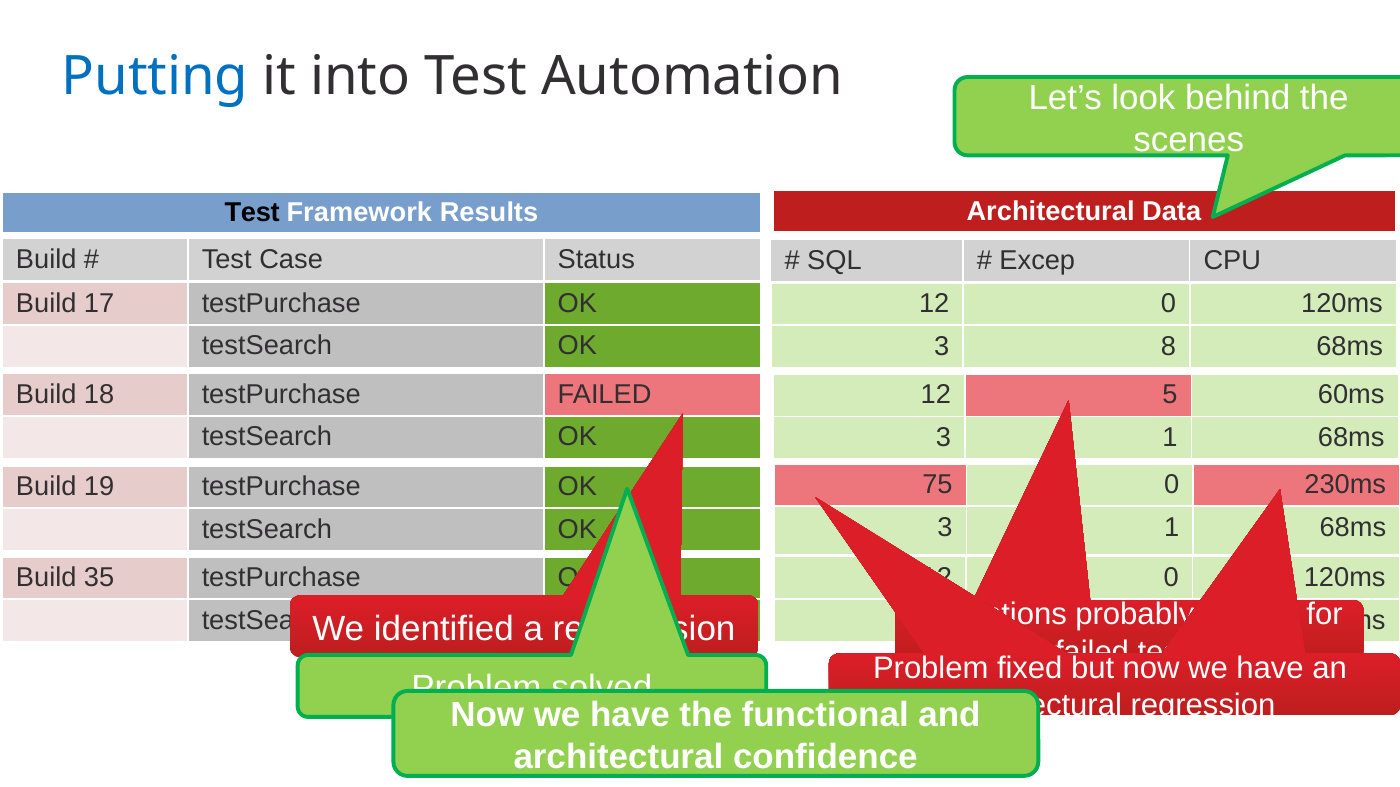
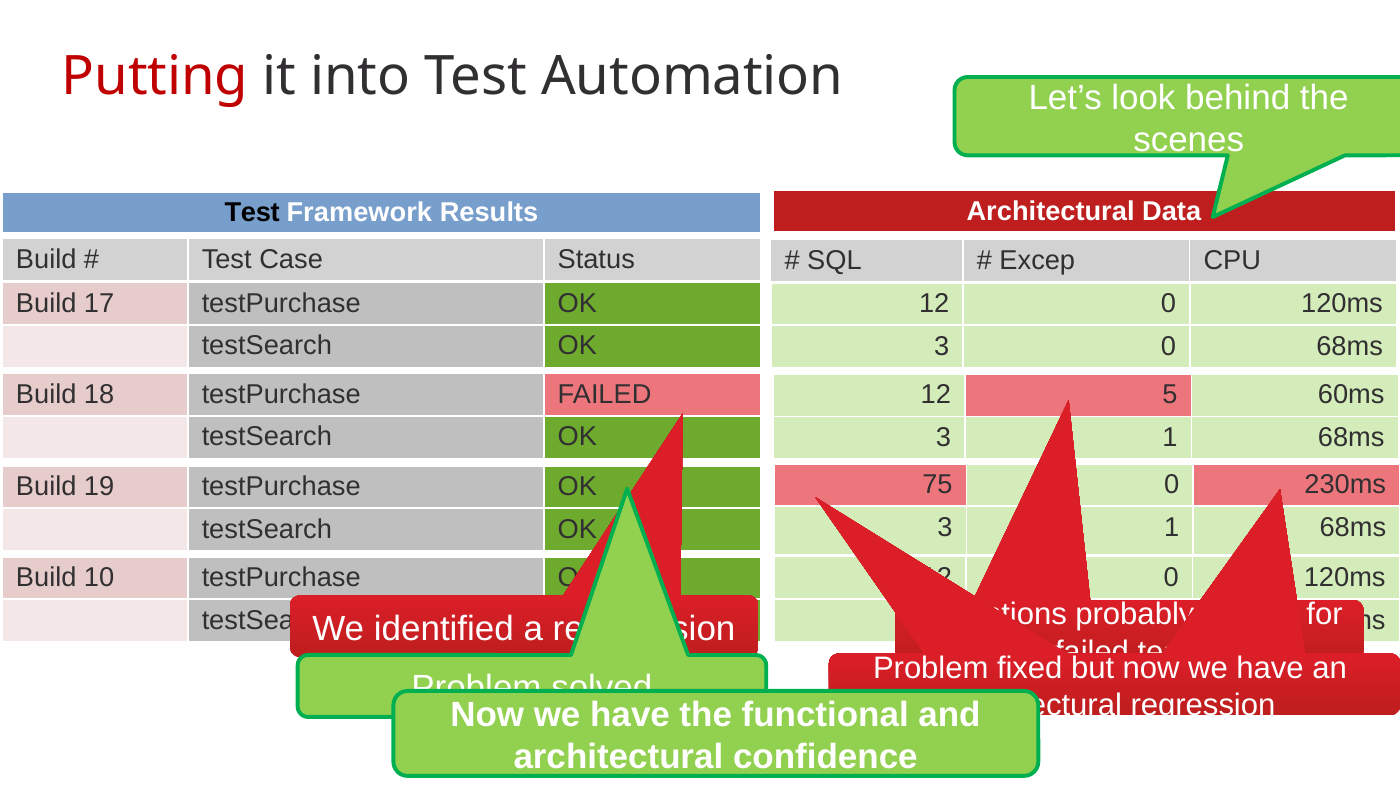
Putting colour: blue -> red (155, 77)
3 8: 8 -> 0 (1168, 346)
35: 35 -> 10 (99, 578)
